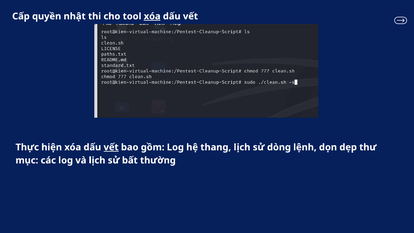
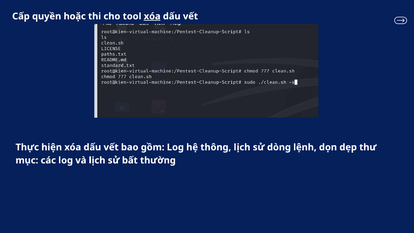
nhật: nhật -> hoặc (75, 16)
vết underline: present -> none (111, 147)
thang: thang -> thông (216, 147)
